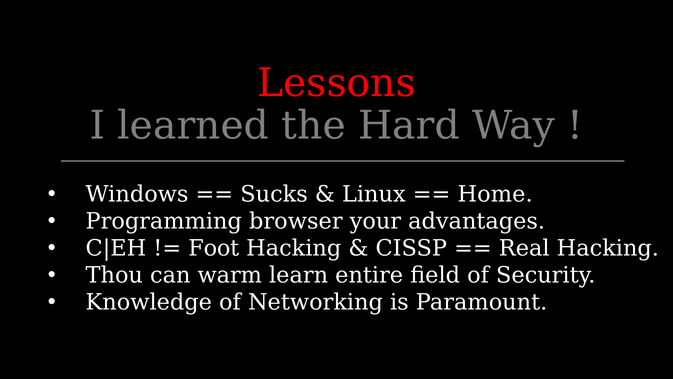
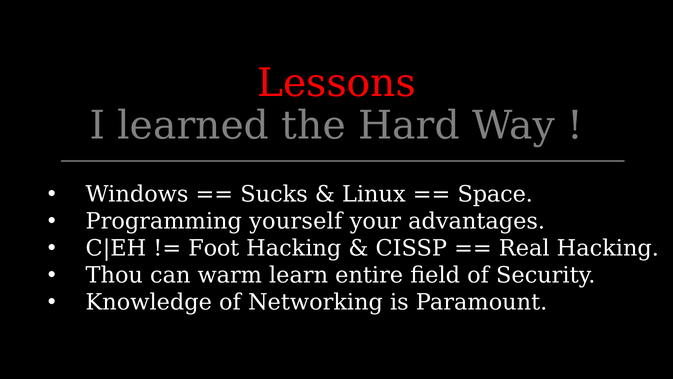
Home: Home -> Space (495, 194)
browser: browser -> yourself (296, 221)
